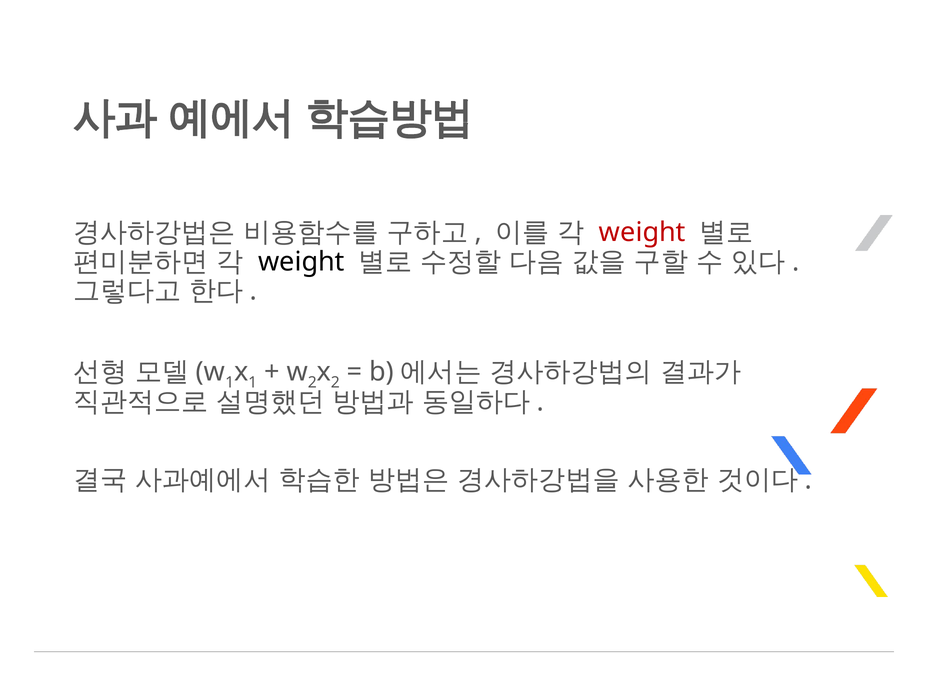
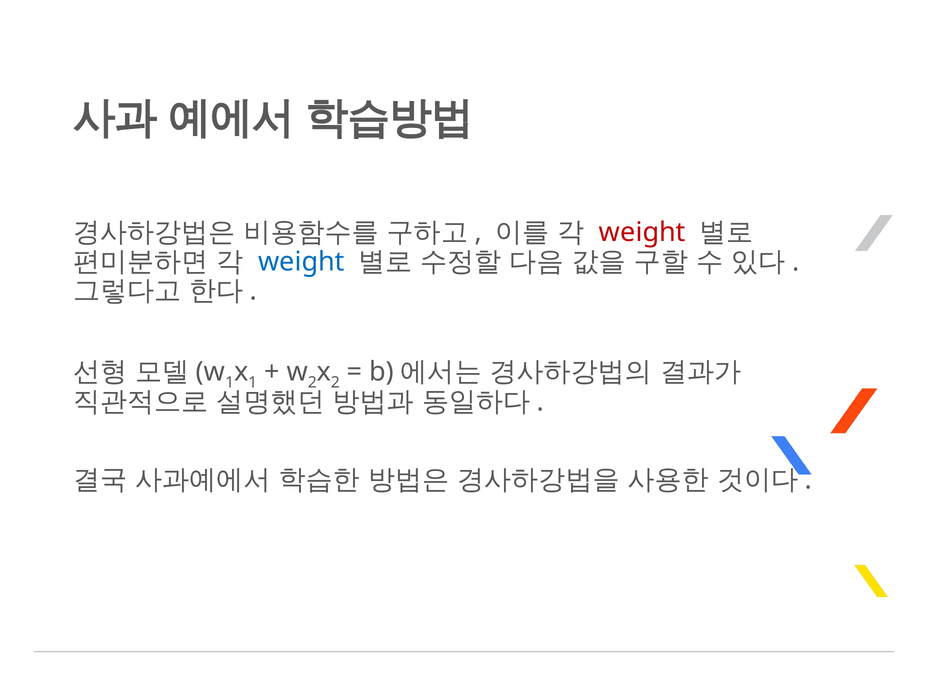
weight colour: black -> blue (301, 262)
